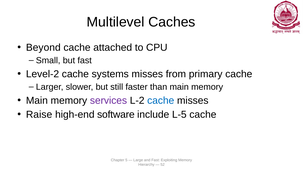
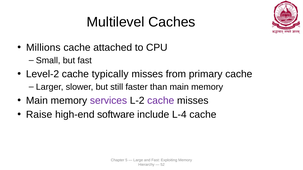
Beyond: Beyond -> Millions (43, 48)
systems: systems -> typically (110, 74)
cache colour: blue -> purple (161, 101)
L-5: L-5 -> L-4 (179, 115)
